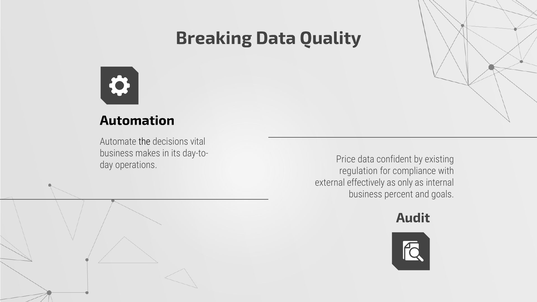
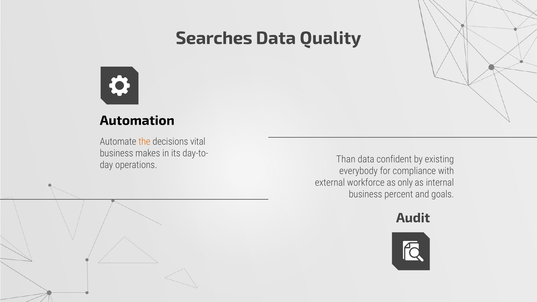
Breaking: Breaking -> Searches (214, 38)
the colour: black -> orange (144, 142)
Price: Price -> Than (346, 159)
regulation: regulation -> everybody (358, 171)
effectively: effectively -> workforce (366, 183)
